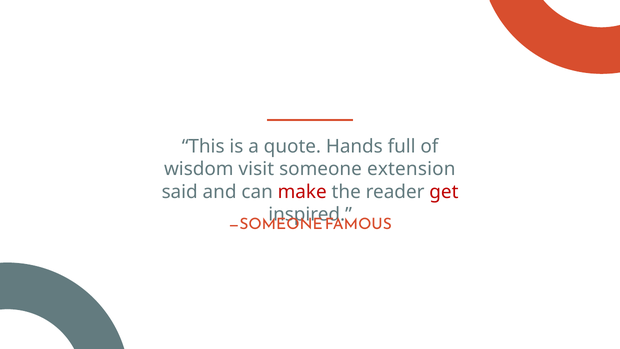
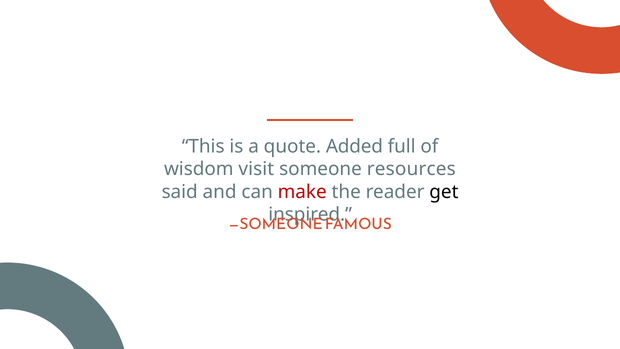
Hands: Hands -> Added (354, 146)
extension: extension -> resources (411, 169)
get colour: red -> black (444, 192)
